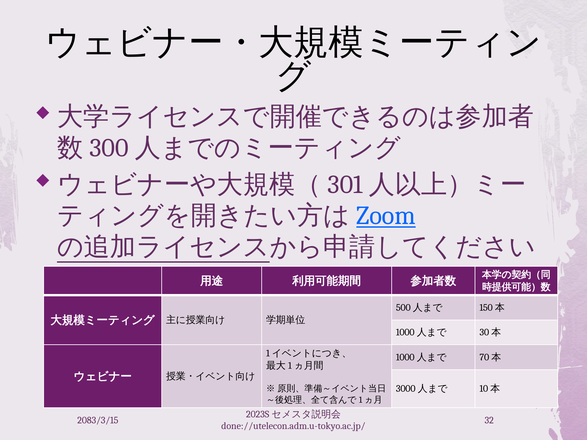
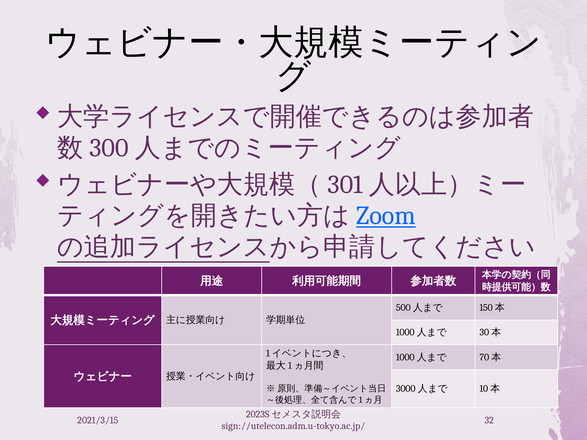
2083/3/15: 2083/3/15 -> 2021/3/15 (98, 420)
done://utelecon.adm.u-tokyo.ac.jp/: done://utelecon.adm.u-tokyo.ac.jp/ -> sign://utelecon.adm.u-tokyo.ac.jp/ (293, 426)
